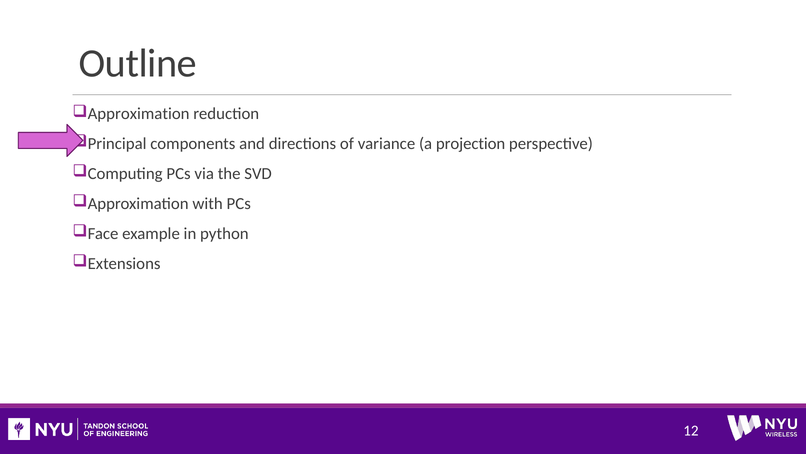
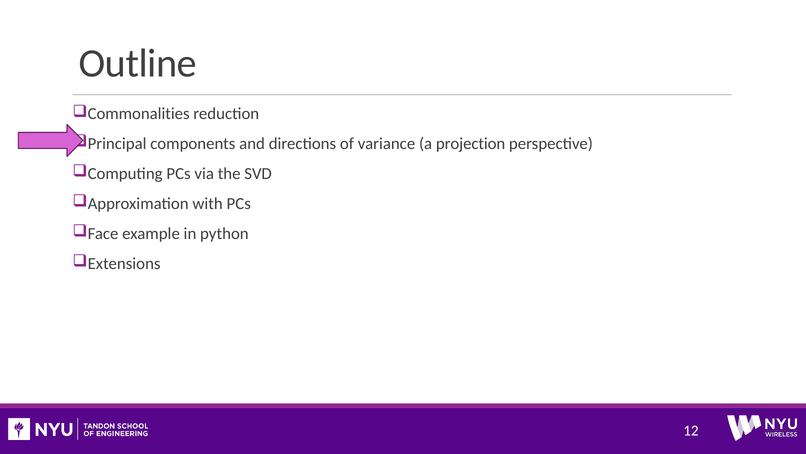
Approximation: Approximation -> Commonalities (139, 114)
